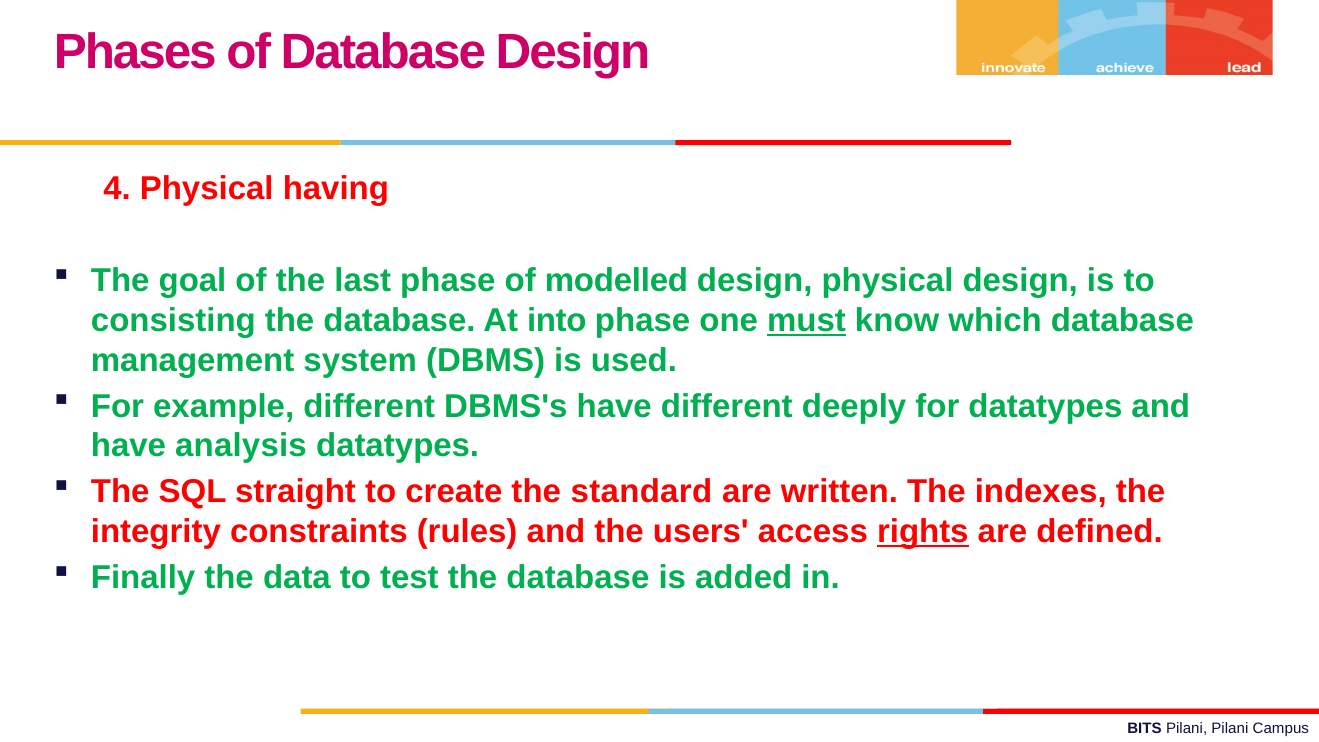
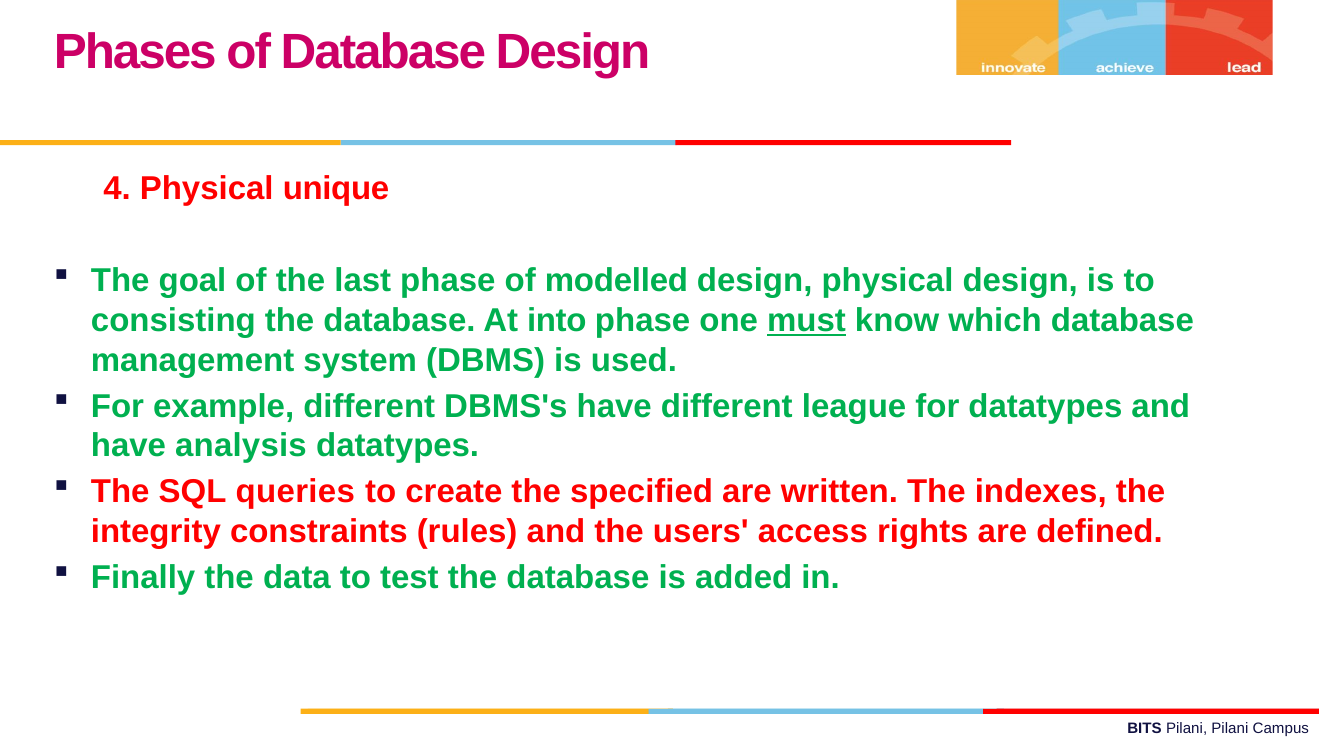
having: having -> unique (336, 189)
deeply: deeply -> league (854, 406)
straight: straight -> queries (295, 492)
standard: standard -> specified (642, 492)
rights underline: present -> none (923, 532)
